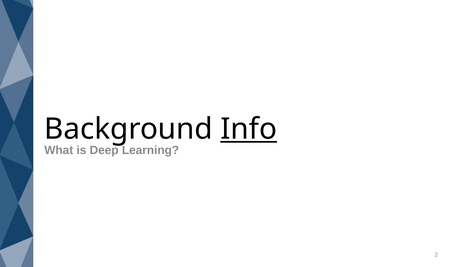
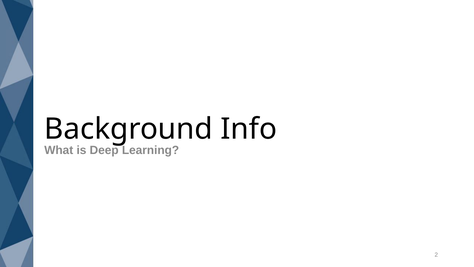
Info underline: present -> none (249, 129)
